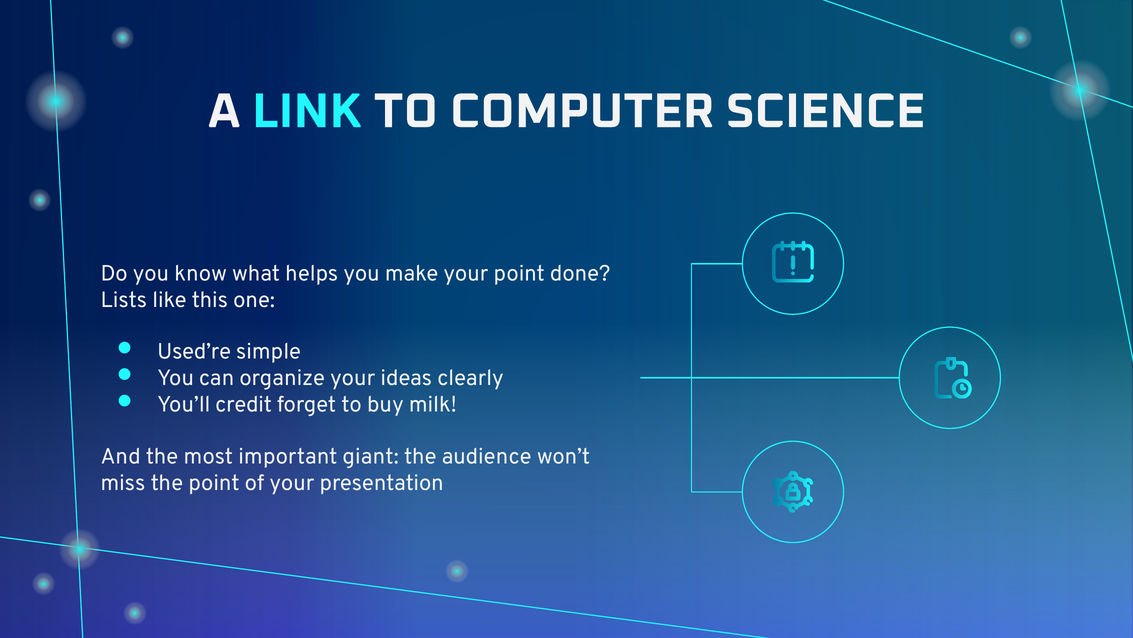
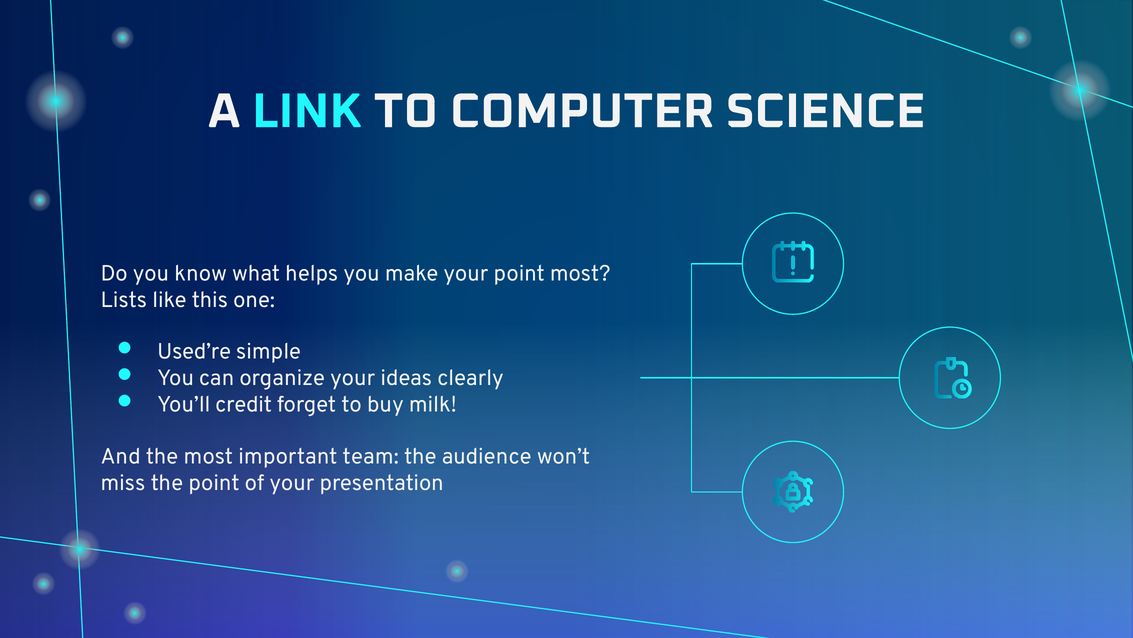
point done: done -> most (580, 273)
giant: giant -> team (371, 456)
